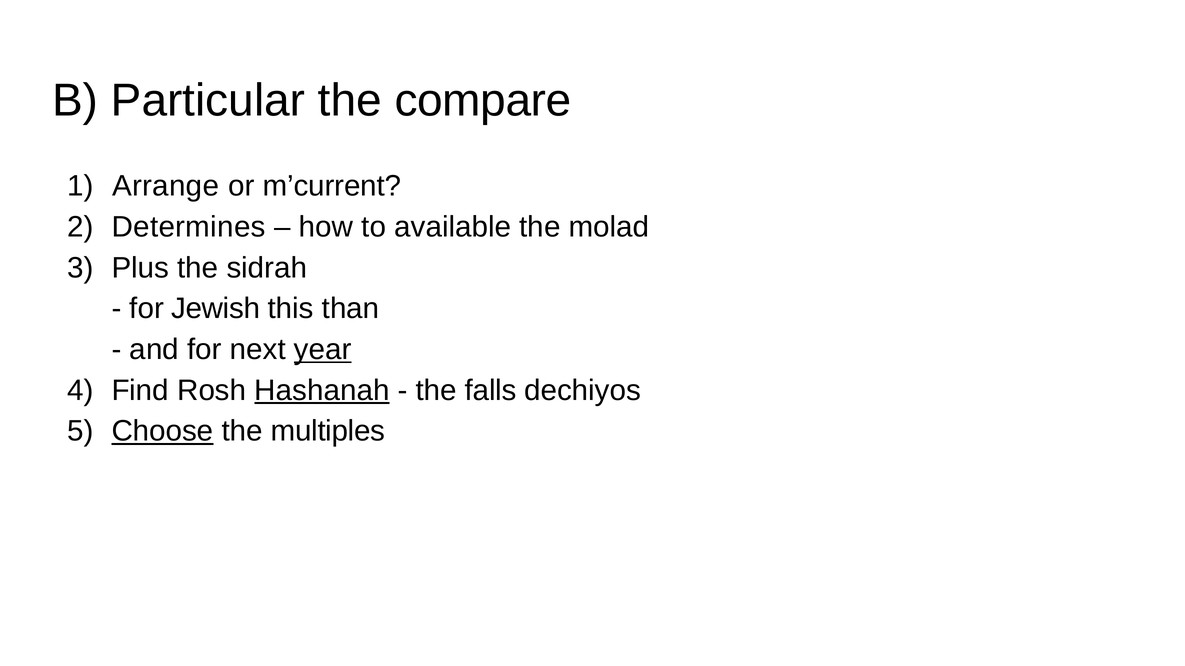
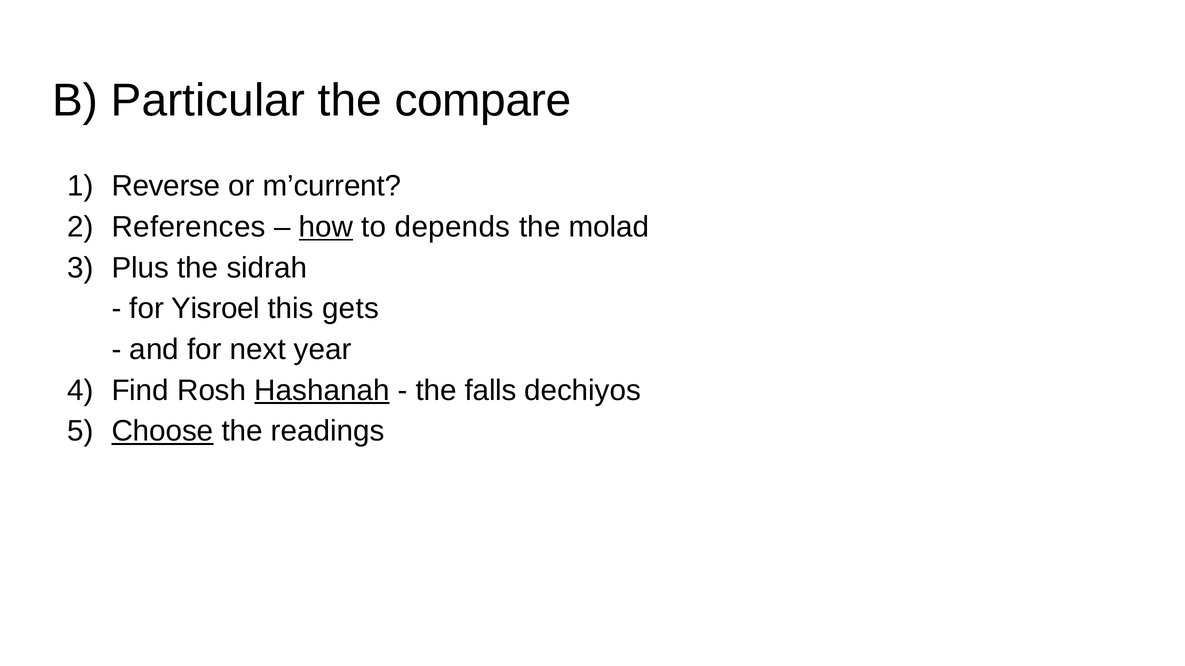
Arrange: Arrange -> Reverse (166, 186)
Determines: Determines -> References (189, 227)
how underline: none -> present (326, 227)
available: available -> depends (453, 227)
Jewish: Jewish -> Yisroel (216, 309)
than: than -> gets (350, 309)
year underline: present -> none (323, 350)
multiples: multiples -> readings (328, 432)
